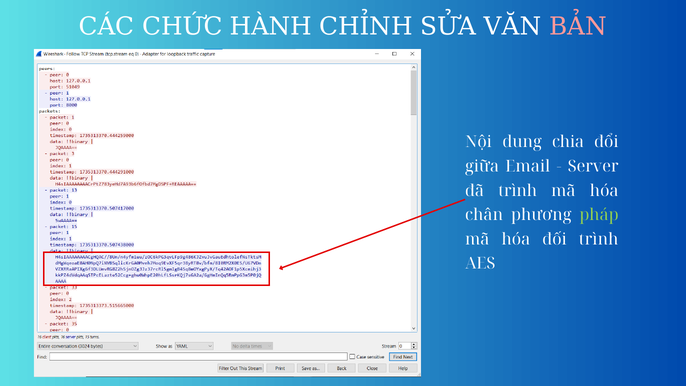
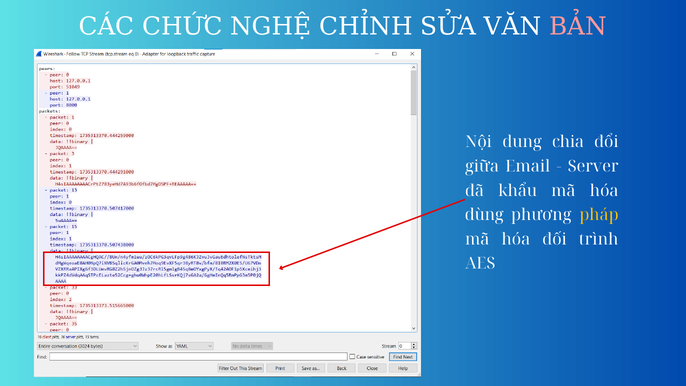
HÀNH: HÀNH -> NGHỆ (271, 26)
đã trình: trình -> khẩu (518, 191)
chân: chân -> dùng (484, 215)
pháp colour: light green -> yellow (599, 215)
